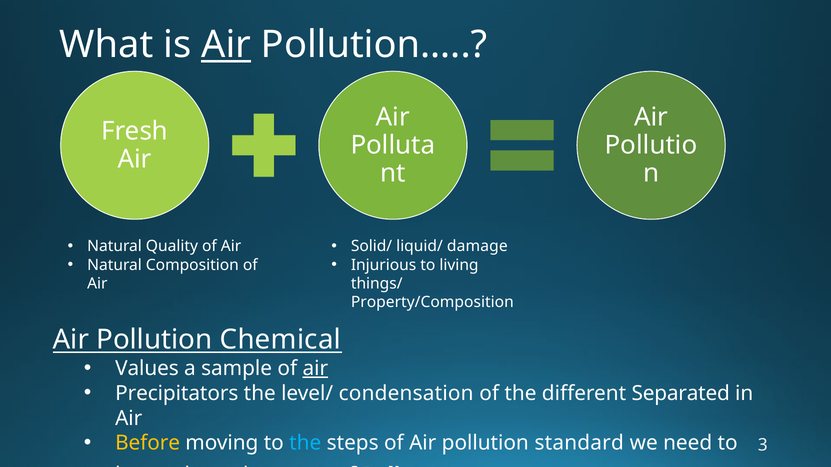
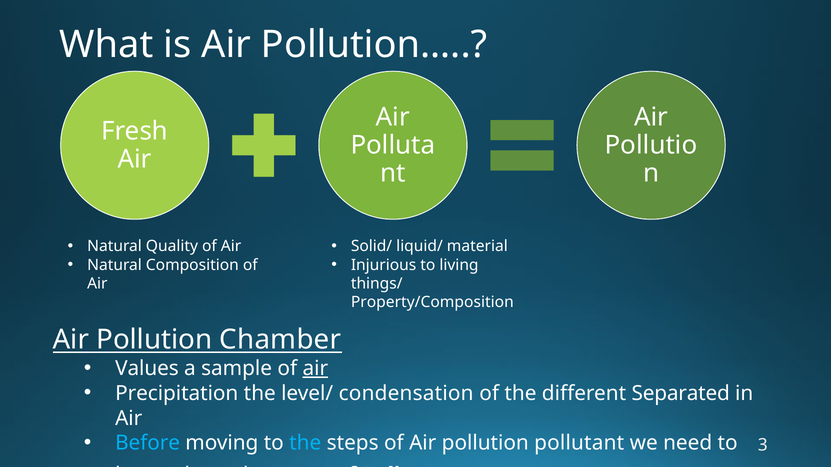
Air underline: present -> none (226, 45)
damage: damage -> material (477, 246)
Chemical: Chemical -> Chamber (280, 340)
Precipitators: Precipitators -> Precipitation (177, 394)
Before colour: yellow -> light blue (148, 443)
standard: standard -> pollutant (579, 443)
